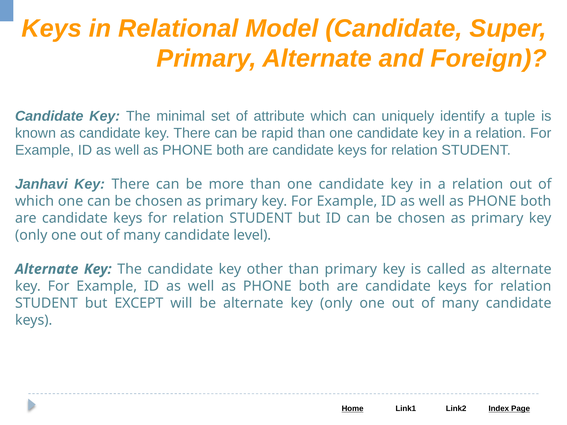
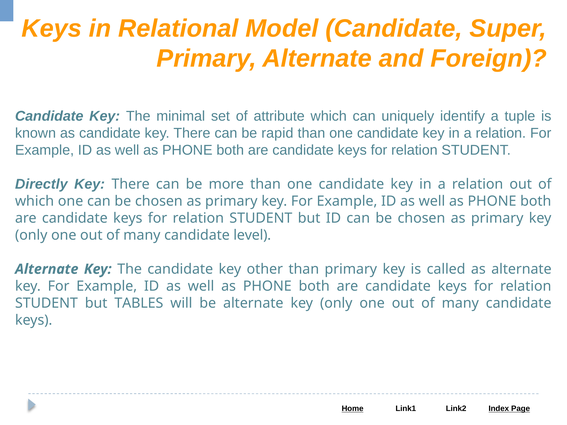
Janhavi: Janhavi -> Directly (41, 184)
EXCEPT: EXCEPT -> TABLES (139, 303)
